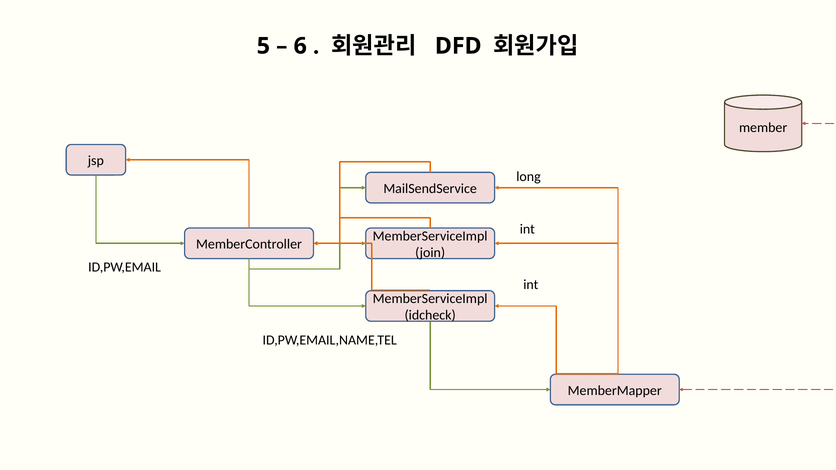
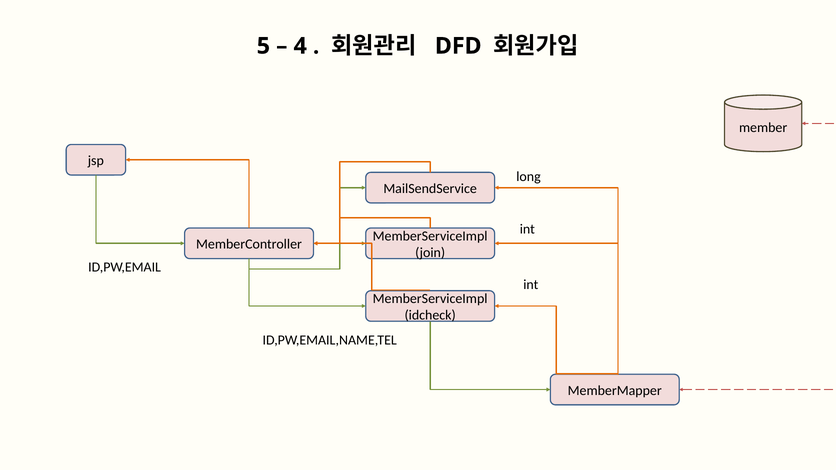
6: 6 -> 4 (300, 46)
